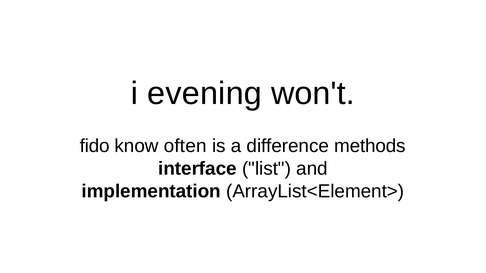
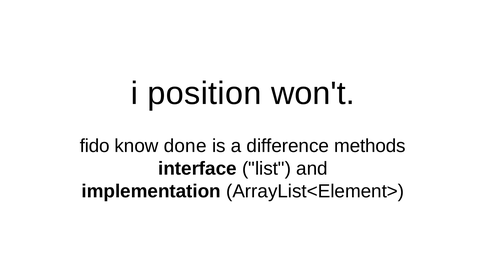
evening: evening -> position (205, 94)
often: often -> done (185, 146)
